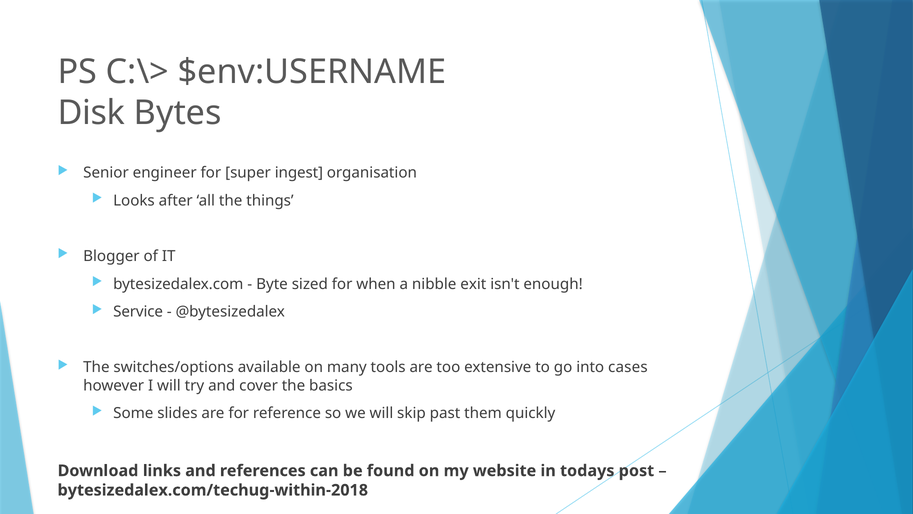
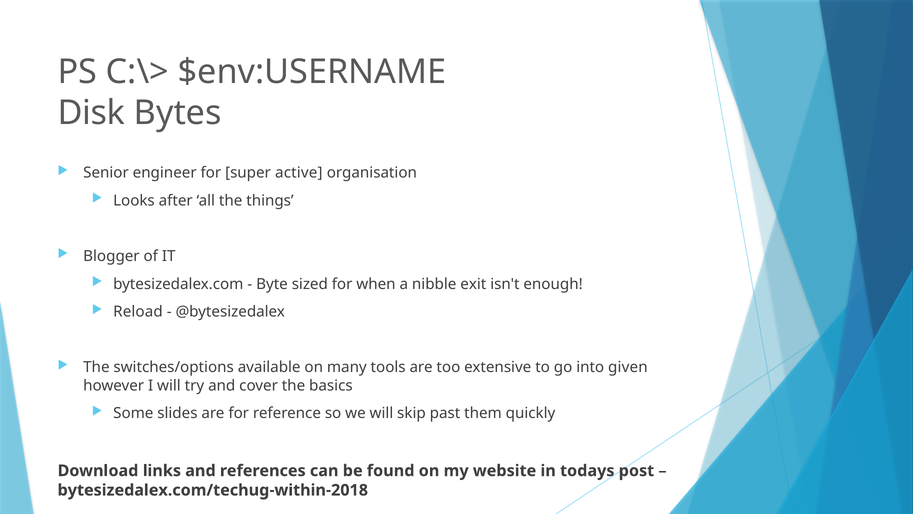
ingest: ingest -> active (299, 173)
Service: Service -> Reload (138, 312)
cases: cases -> given (628, 367)
